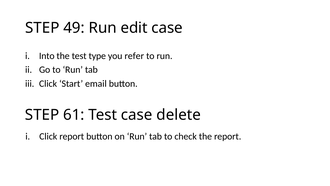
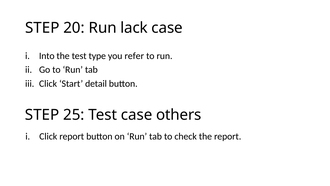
49: 49 -> 20 (74, 28)
edit: edit -> lack (134, 28)
email: email -> detail (96, 83)
61: 61 -> 25 (74, 115)
delete: delete -> others (179, 115)
